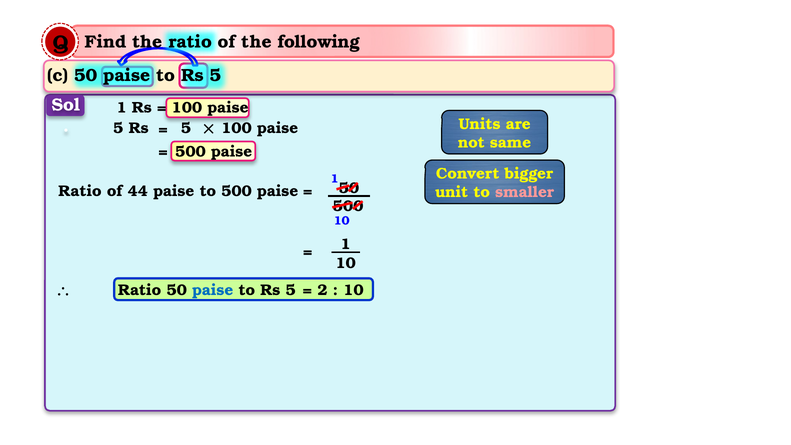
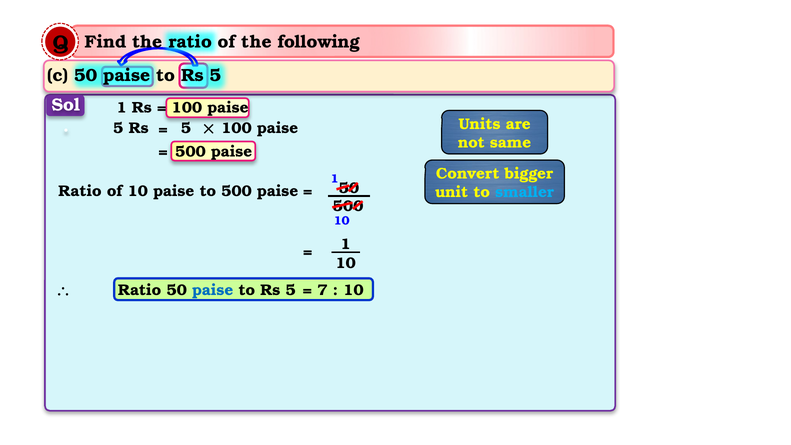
of 44: 44 -> 10 (138, 191)
smaller colour: pink -> light blue (525, 192)
2: 2 -> 7 (323, 290)
